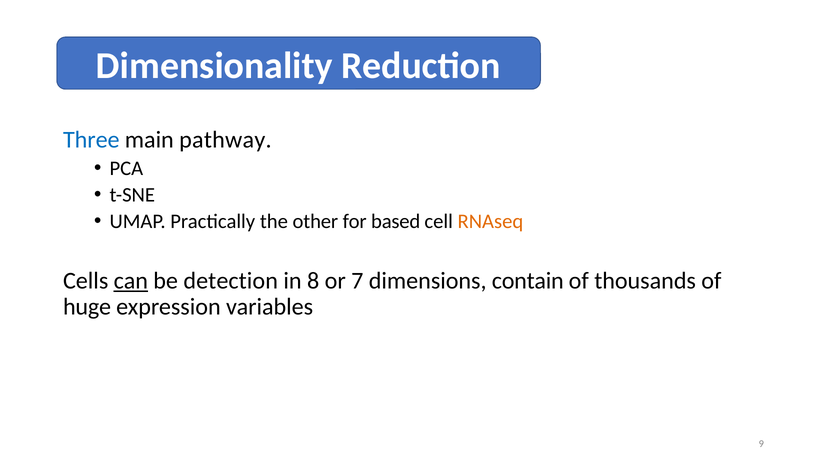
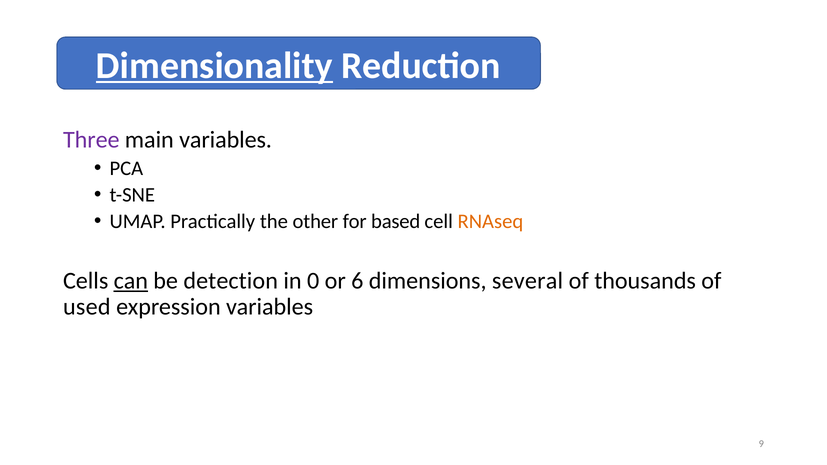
Dimensionality underline: none -> present (214, 66)
Three colour: blue -> purple (91, 140)
main pathway: pathway -> variables (226, 140)
8: 8 -> 0 (313, 281)
7: 7 -> 6 (357, 281)
contain: contain -> several (528, 281)
huge: huge -> used (87, 307)
